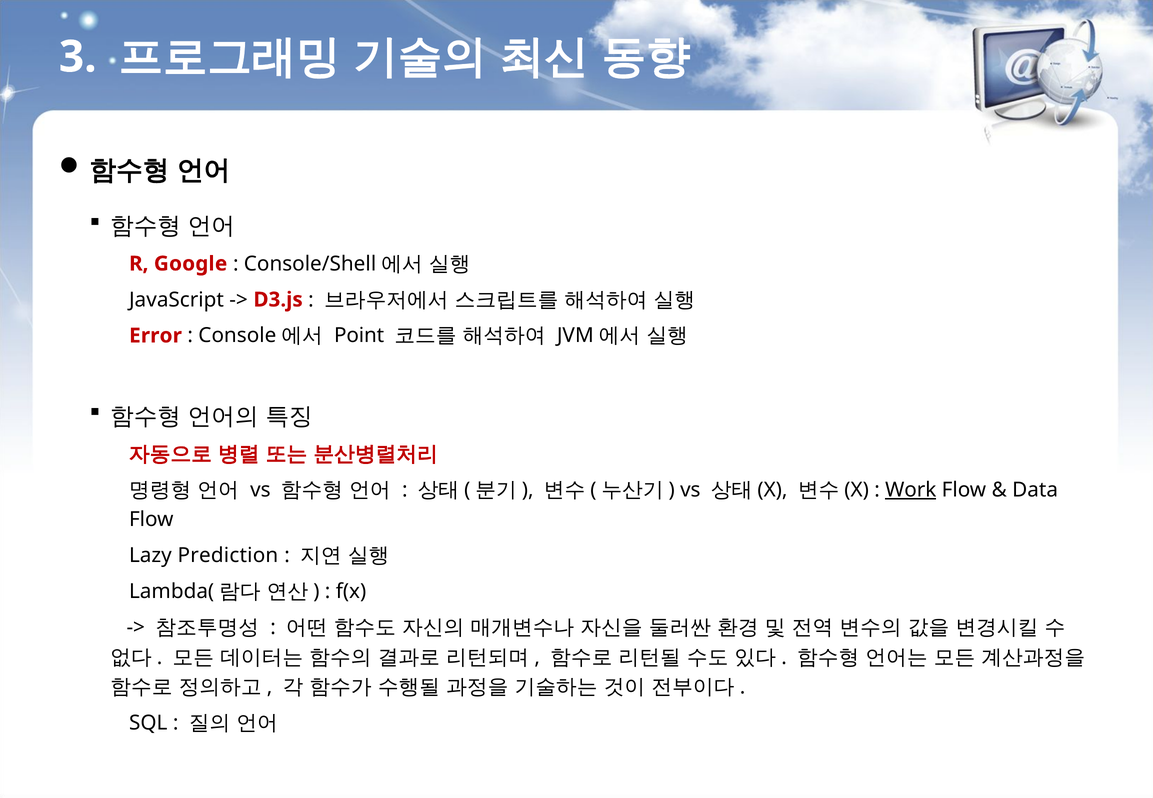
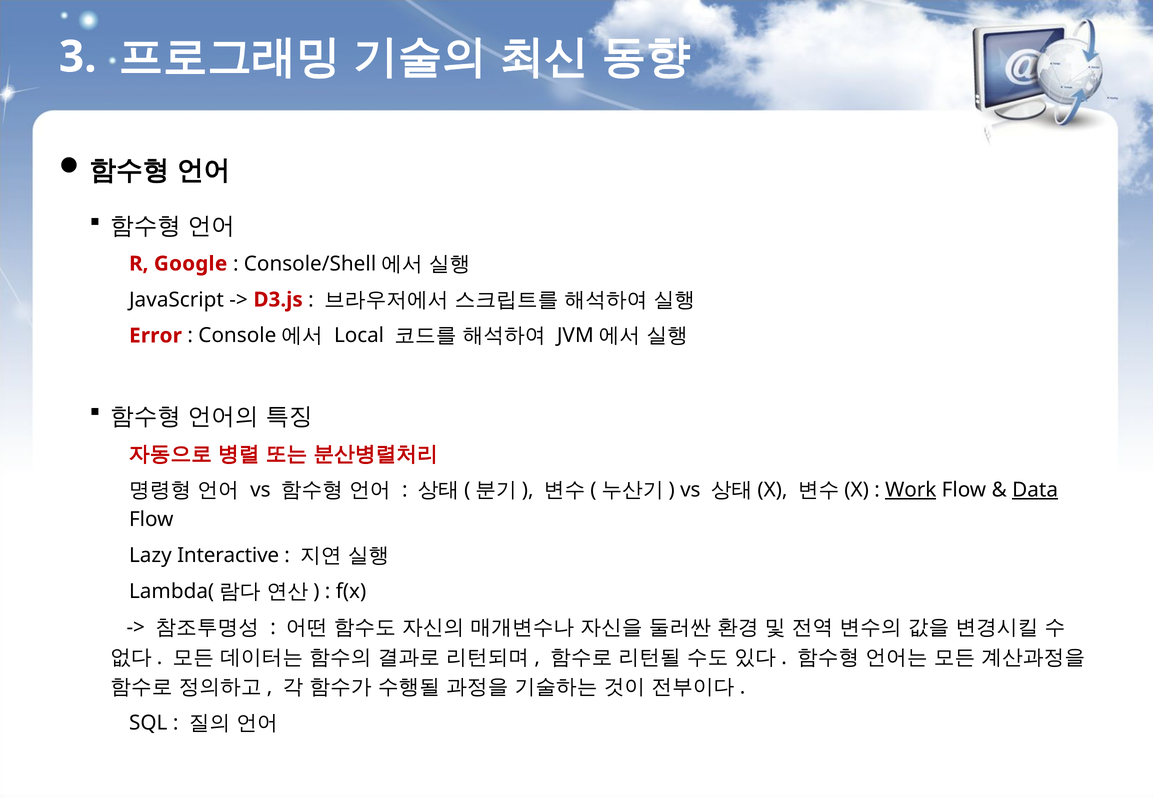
Point: Point -> Local (359, 336)
Data underline: none -> present (1035, 490)
Prediction: Prediction -> Interactive (228, 556)
